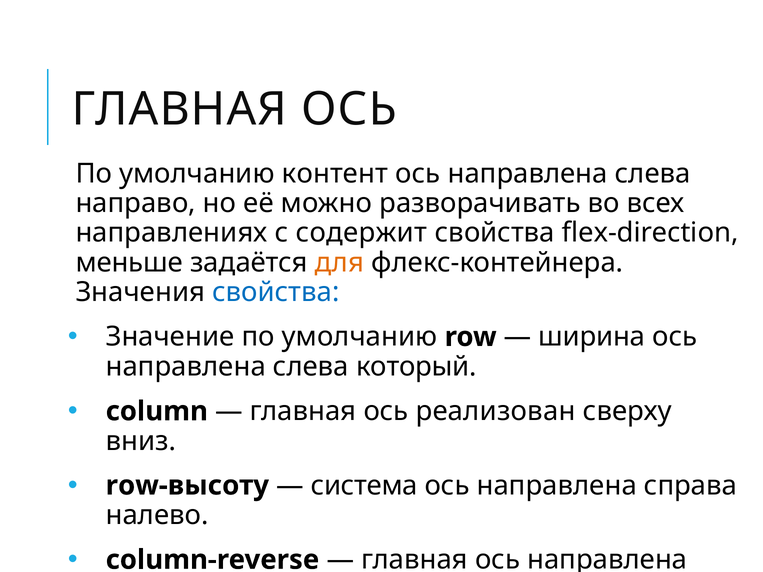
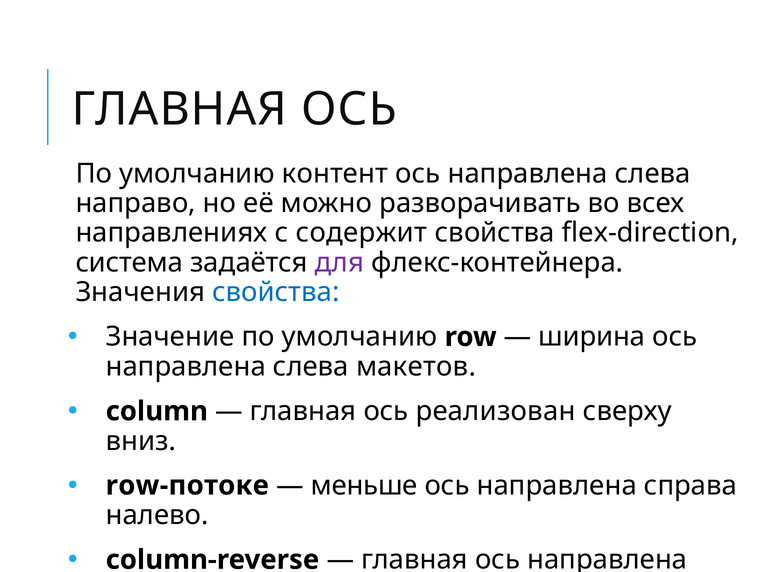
меньше: меньше -> система (129, 263)
для colour: orange -> purple (339, 263)
который: который -> макетов (416, 367)
row-высоту: row-высоту -> row-потоке (187, 486)
система: система -> меньше (364, 486)
